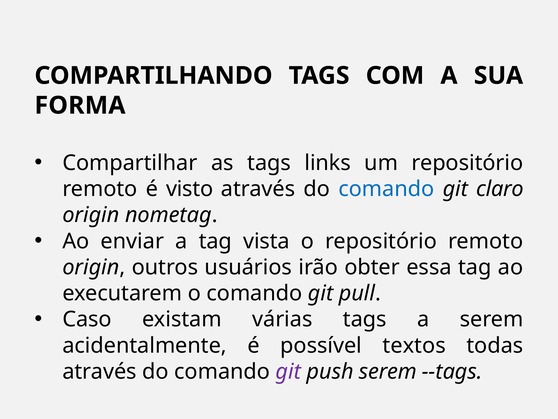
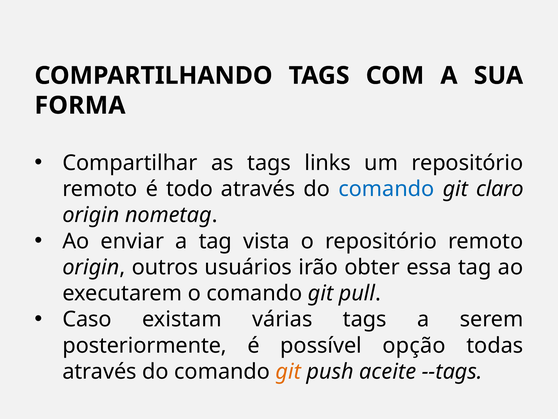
visto: visto -> todo (190, 189)
acidentalmente: acidentalmente -> posteriormente (145, 345)
textos: textos -> opção (414, 345)
git colour: purple -> orange (288, 371)
push serem: serem -> aceite (388, 371)
